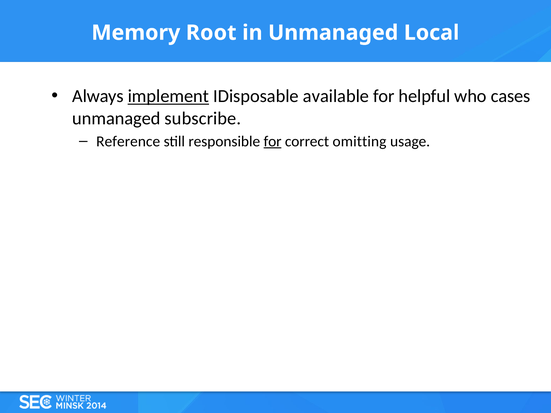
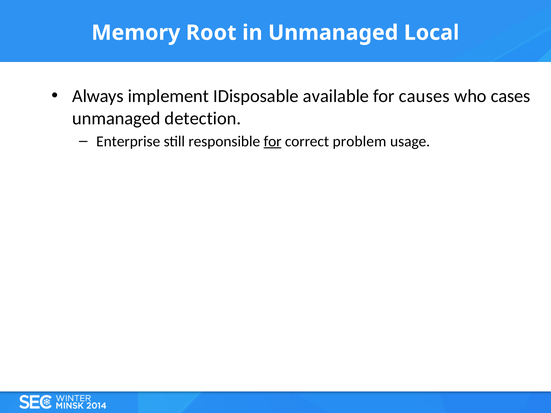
implement underline: present -> none (168, 96)
helpful: helpful -> causes (424, 96)
subscribe: subscribe -> detection (203, 118)
Reference: Reference -> Enterprise (128, 141)
omitting: omitting -> problem (360, 141)
